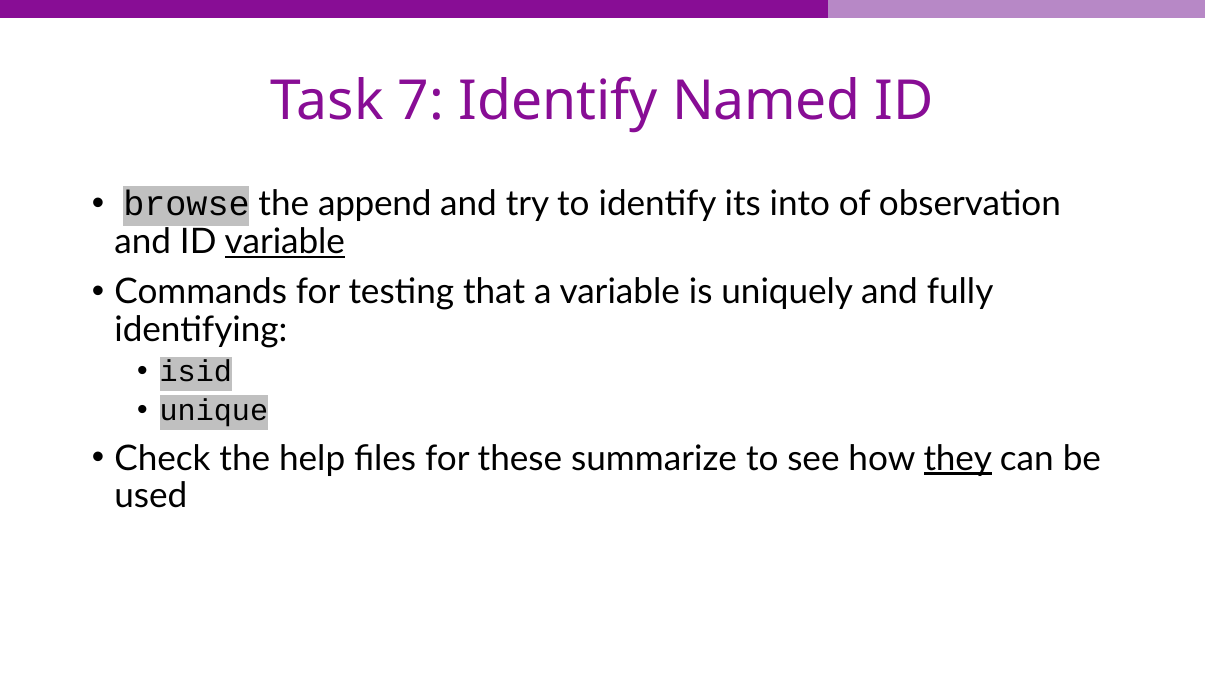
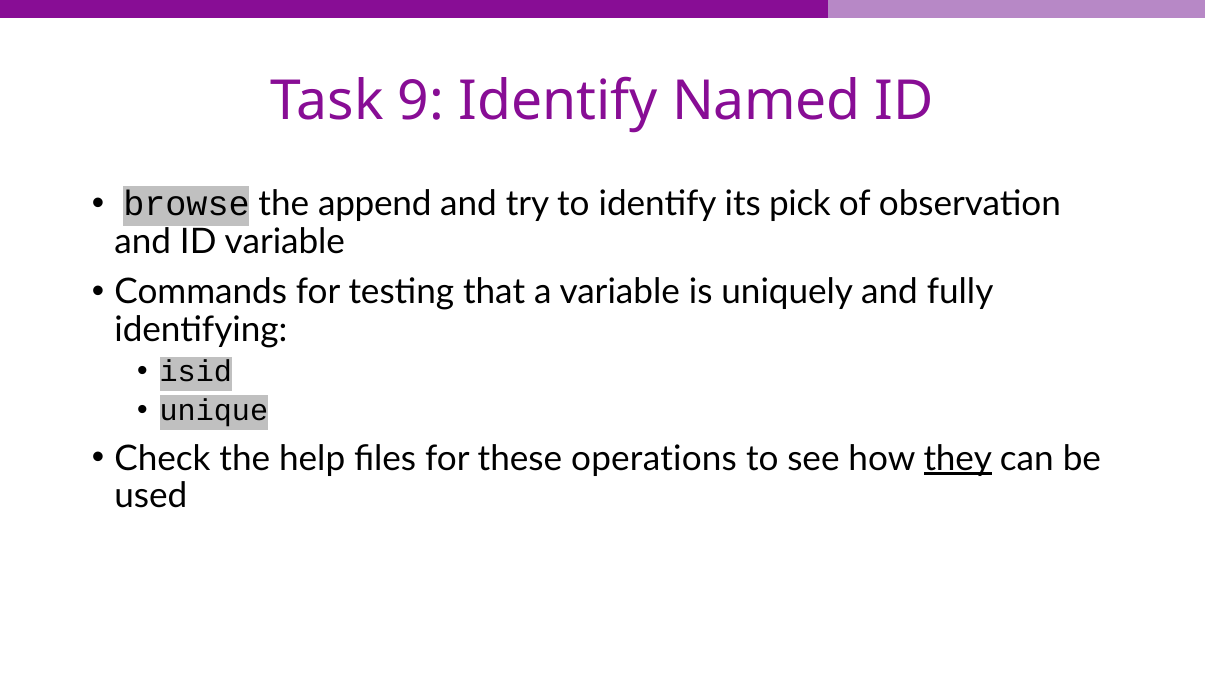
7: 7 -> 9 (421, 101)
into: into -> pick (800, 204)
variable underline: present -> none (285, 242)
summarize: summarize -> operations (654, 458)
